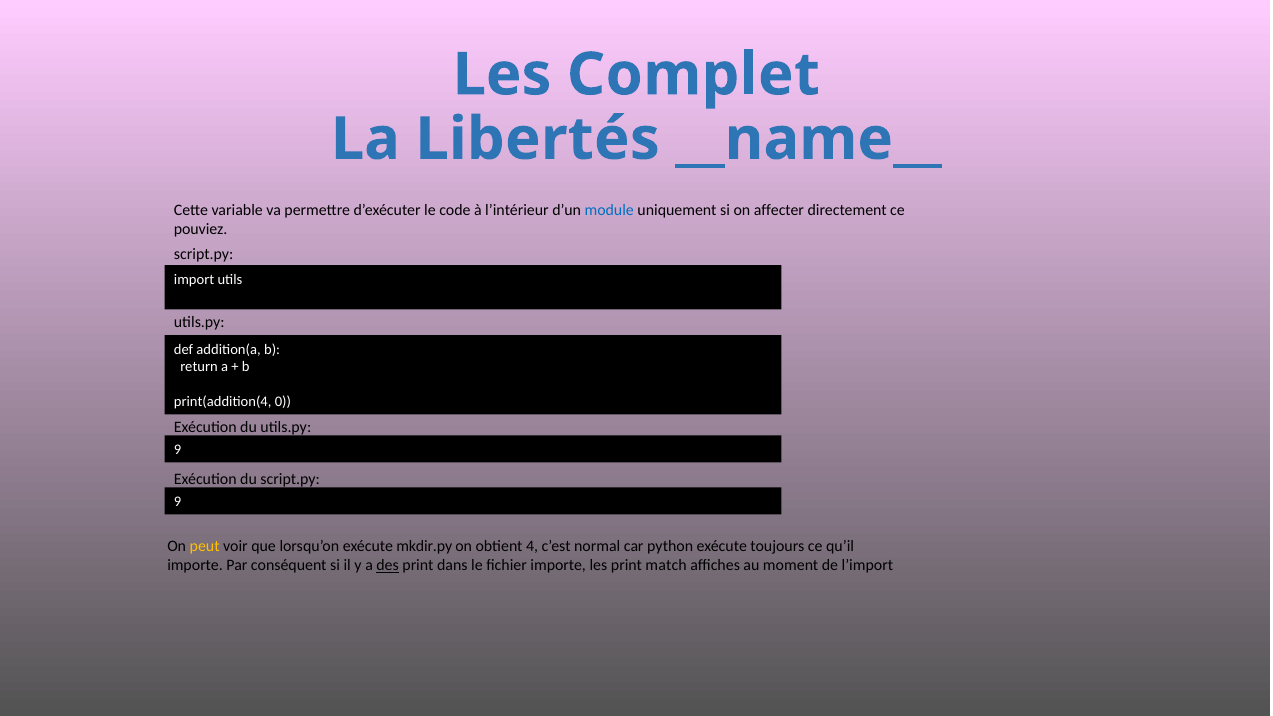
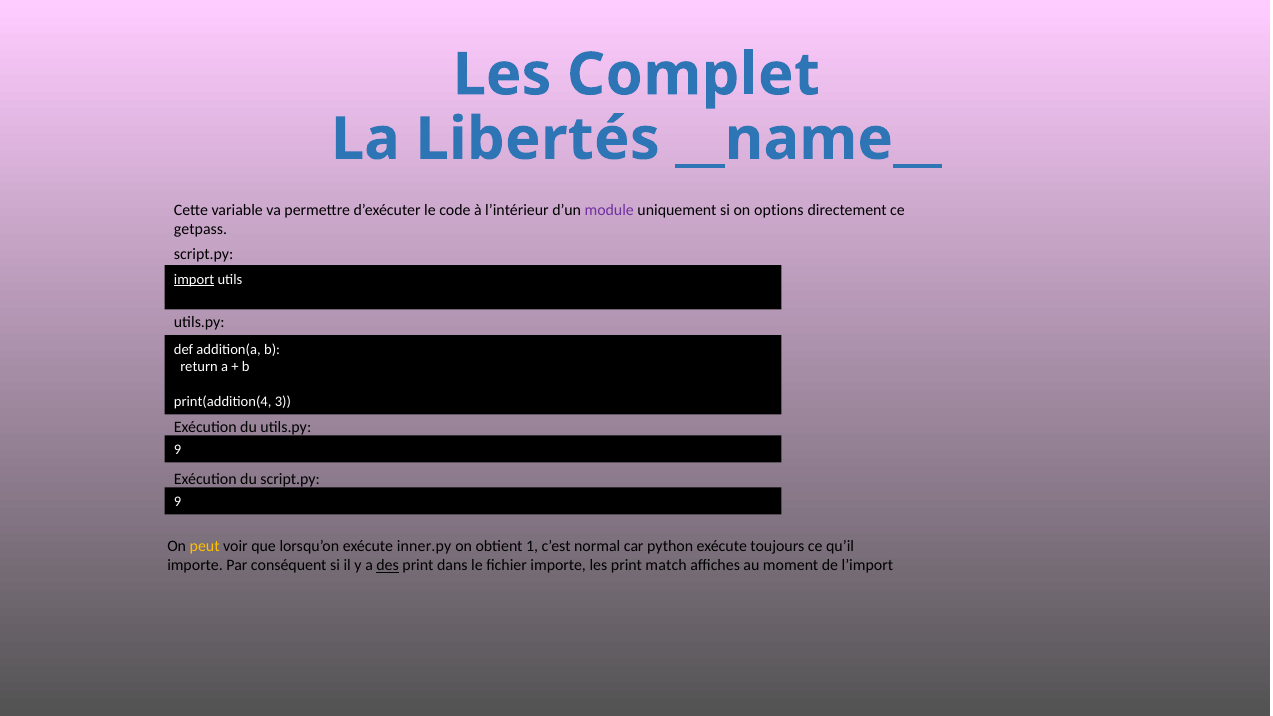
module colour: blue -> purple (609, 211)
affecter: affecter -> options (779, 211)
pouviez: pouviez -> getpass (201, 230)
import underline: none -> present (194, 280)
0: 0 -> 3 (283, 402)
mkdir.py: mkdir.py -> inner.py (424, 546)
4: 4 -> 1 (532, 546)
